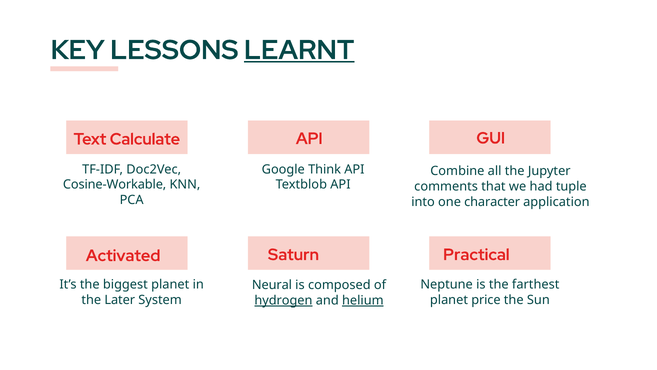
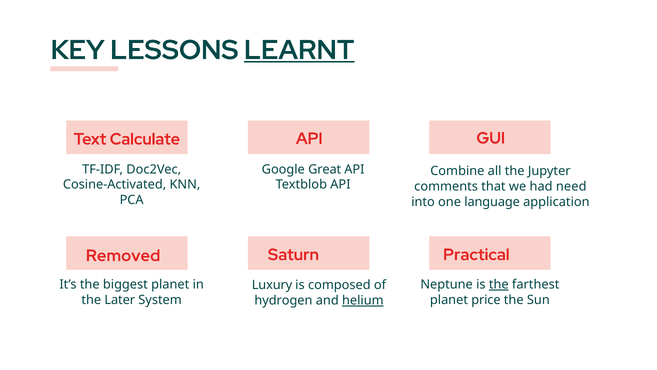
Think: Think -> Great (325, 169)
Cosine-Workable: Cosine-Workable -> Cosine-Activated (115, 184)
tuple: tuple -> need (571, 186)
character: character -> language (492, 202)
Activated: Activated -> Removed (123, 255)
the underline: none -> present (499, 284)
Neural: Neural -> Luxury (272, 285)
hydrogen underline: present -> none (283, 300)
